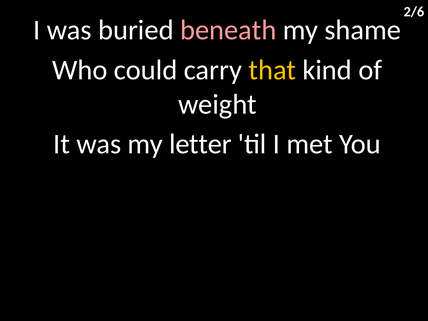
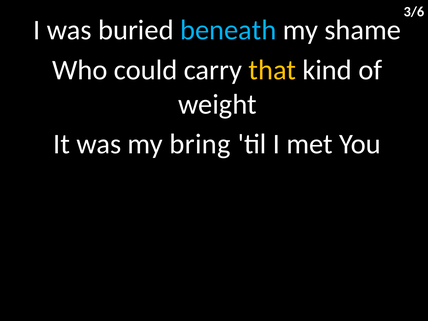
2/6: 2/6 -> 3/6 (414, 12)
beneath colour: pink -> light blue (228, 30)
letter: letter -> bring (200, 144)
